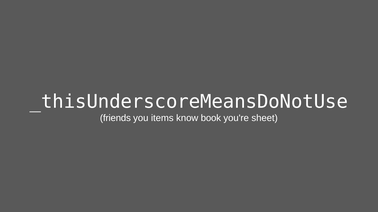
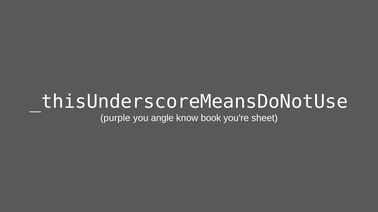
friends: friends -> purple (115, 118)
items: items -> angle (162, 118)
